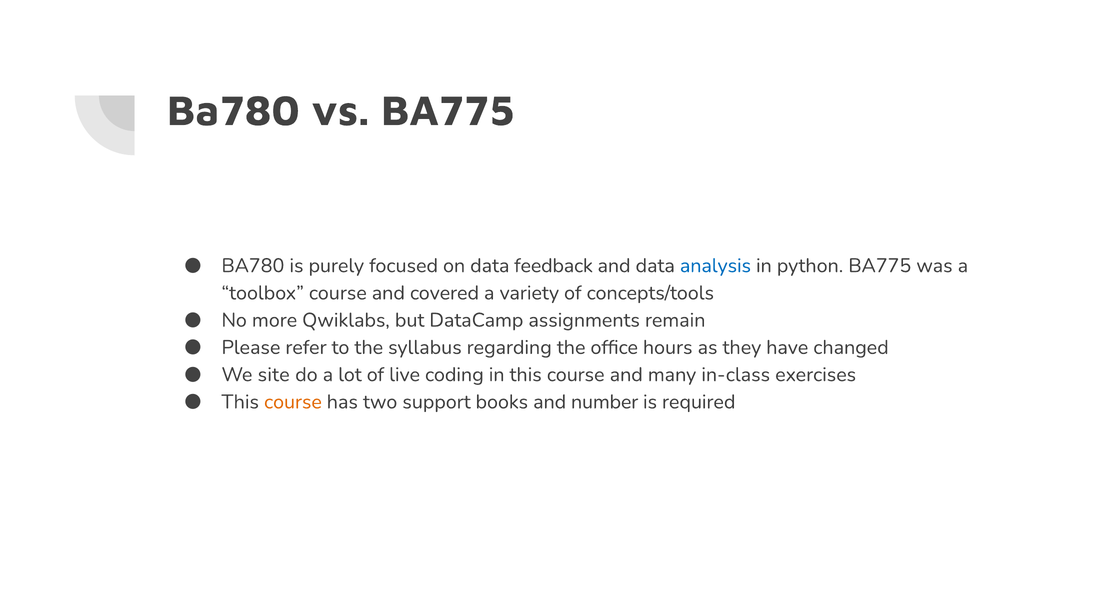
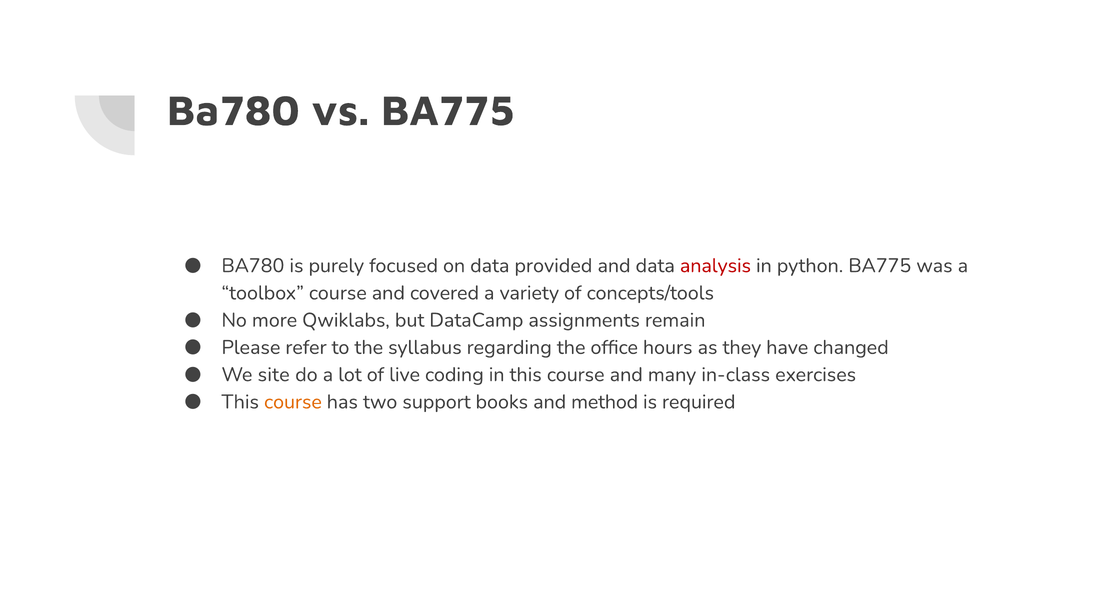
feedback: feedback -> provided (553, 266)
analysis colour: blue -> red (715, 266)
number: number -> method (605, 402)
